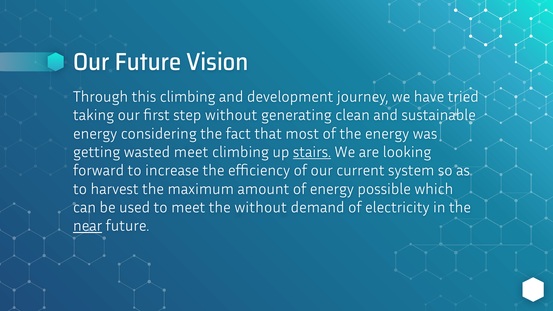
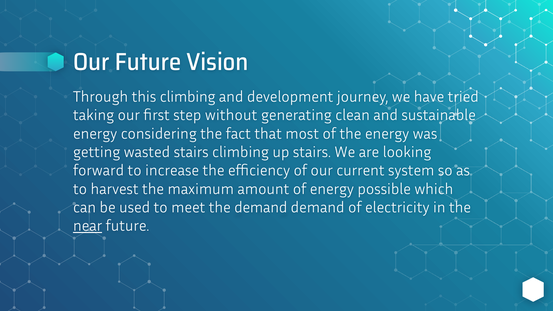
wasted meet: meet -> stairs (191, 152)
stairs underline: present -> none (312, 152)
the without: without -> demand (261, 207)
